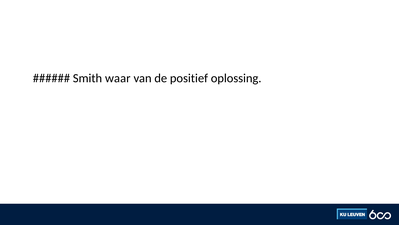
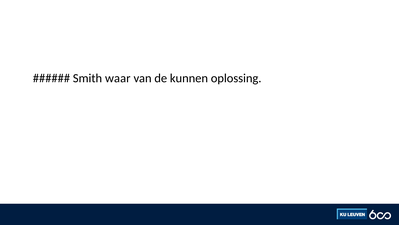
positief: positief -> kunnen (189, 78)
